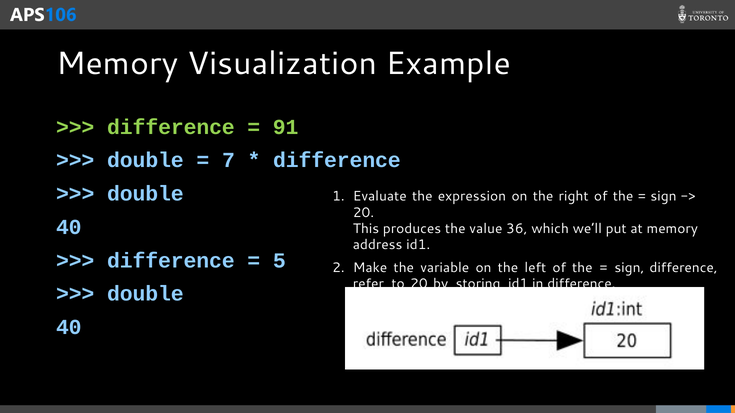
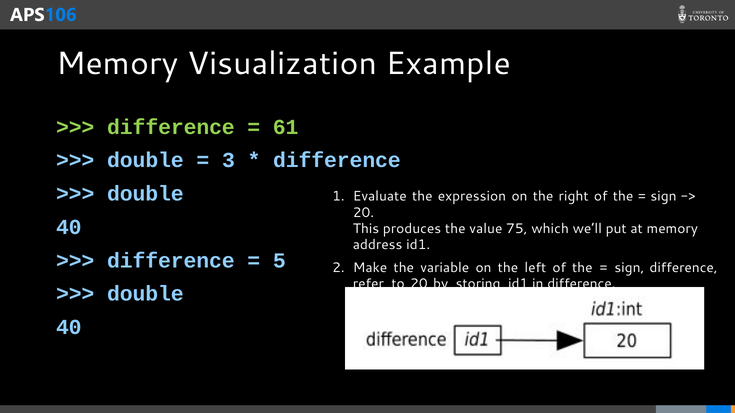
91: 91 -> 61 (286, 127)
7: 7 -> 3 (228, 161)
36: 36 -> 75 (517, 229)
